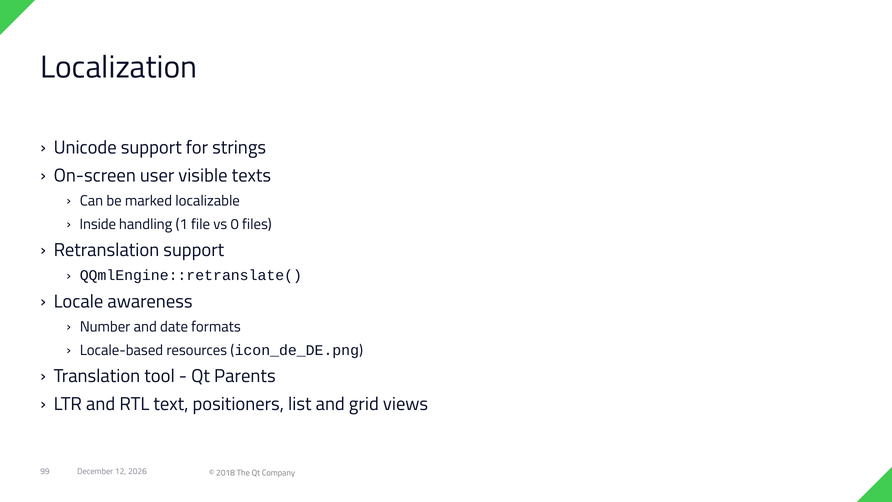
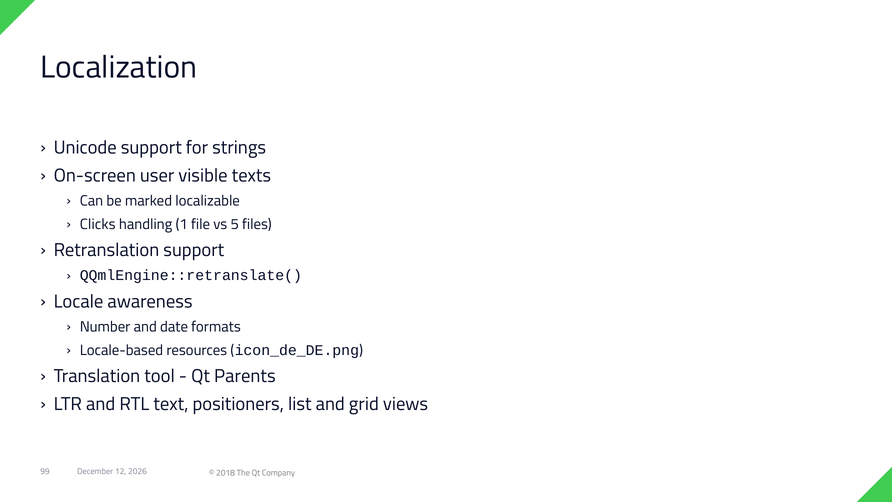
Inside: Inside -> Clicks (98, 224)
0: 0 -> 5 (235, 224)
